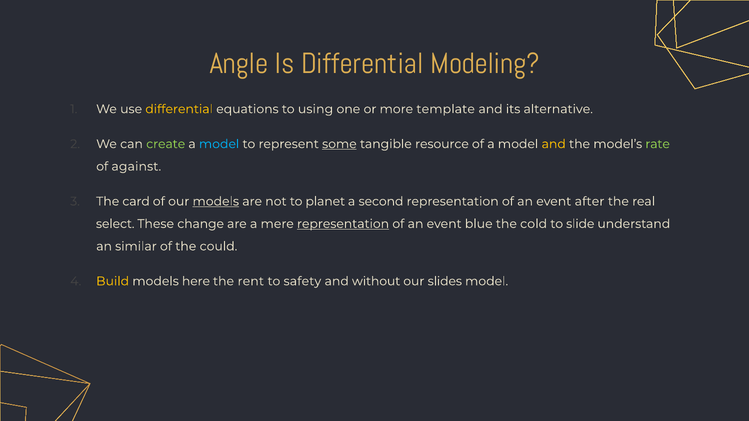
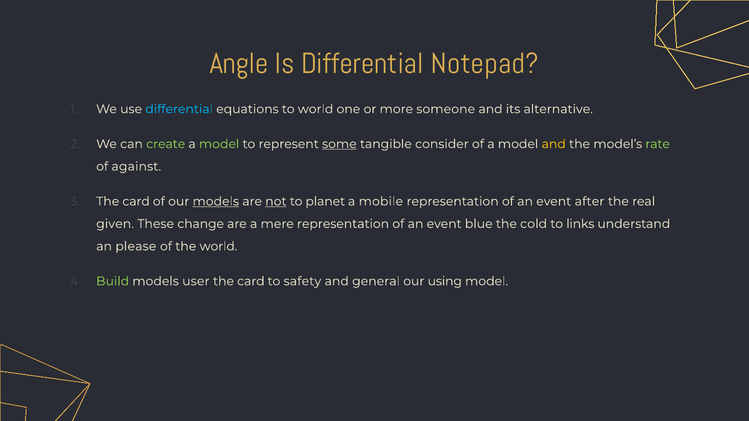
Modeling: Modeling -> Notepad (485, 64)
differential colour: yellow -> light blue (179, 109)
to using: using -> world (316, 109)
template: template -> someone (446, 109)
model colour: light blue -> light green (219, 144)
resource: resource -> consider (442, 144)
not underline: none -> present (276, 202)
second: second -> mobile (381, 202)
select: select -> given (115, 224)
representation underline: present -> none (343, 224)
slide: slide -> links (580, 224)
similar: similar -> please (136, 246)
the could: could -> world (219, 246)
Build colour: yellow -> light green (113, 281)
here: here -> user (196, 281)
rent: rent -> card (251, 281)
without: without -> general (376, 281)
slides: slides -> using (445, 281)
